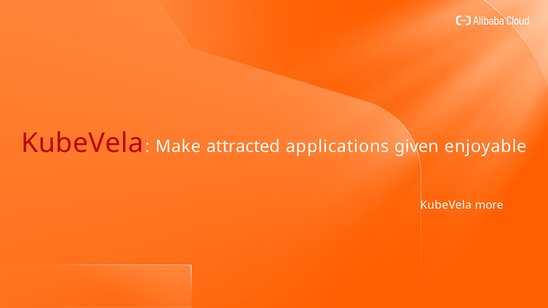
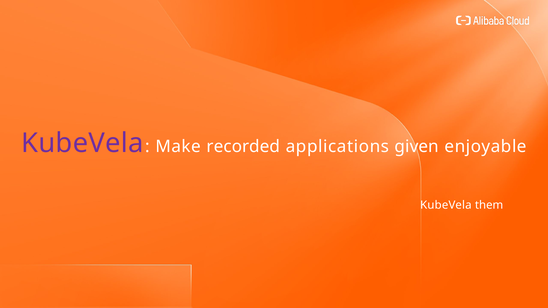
KubeVela colour: red -> purple (82, 143)
attracted: attracted -> recorded (243, 147)
more: more -> them (489, 205)
